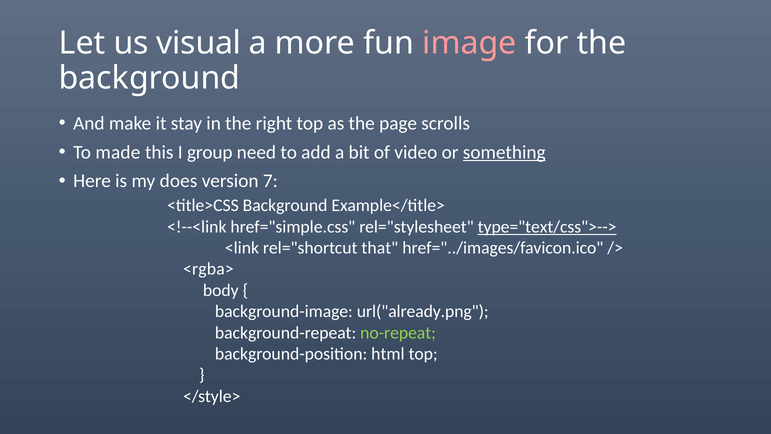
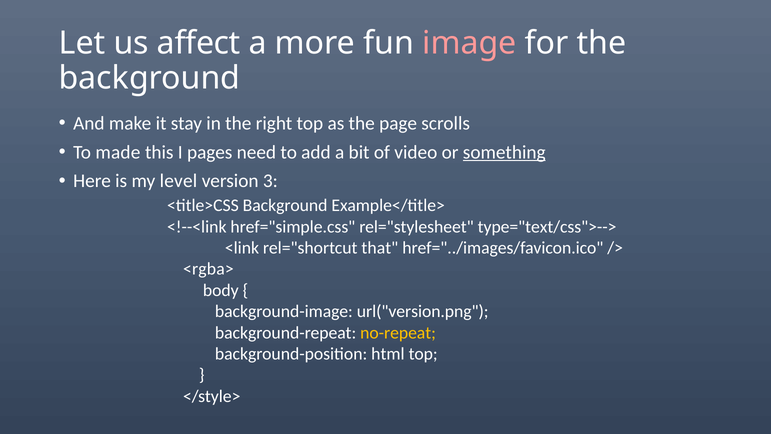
visual: visual -> affect (199, 43)
group: group -> pages (210, 152)
does: does -> level (178, 181)
7: 7 -> 3 (270, 181)
type="text/css">--> underline: present -> none (547, 227)
url("already.png: url("already.png -> url("version.png (423, 311)
no-repeat colour: light green -> yellow (398, 332)
